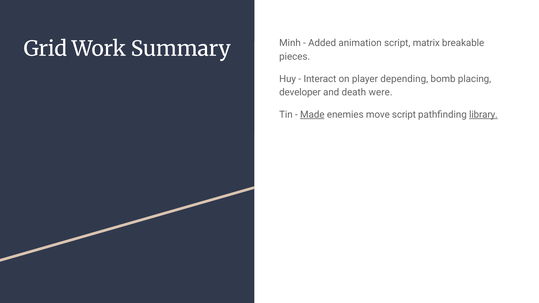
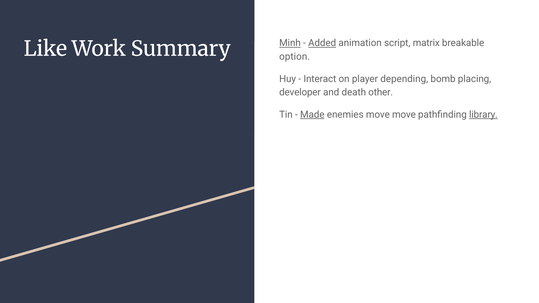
Minh underline: none -> present (290, 43)
Added underline: none -> present (322, 43)
Grid: Grid -> Like (45, 49)
pieces: pieces -> option (295, 57)
were: were -> other (381, 92)
move script: script -> move (404, 115)
